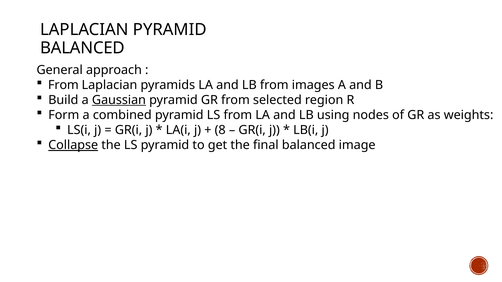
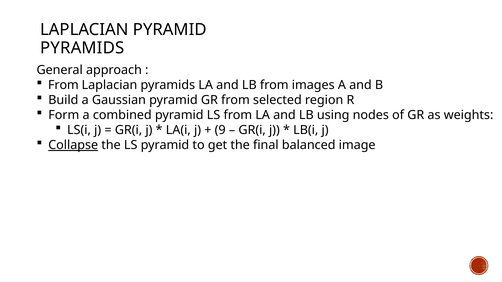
BALANCED: BALANCED -> PYRAMIDS (82, 48)
Gaussian underline: present -> none (119, 100)
8: 8 -> 9 (220, 130)
